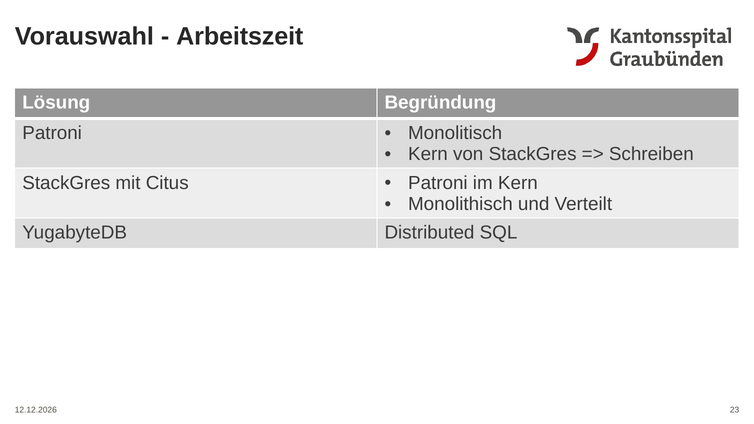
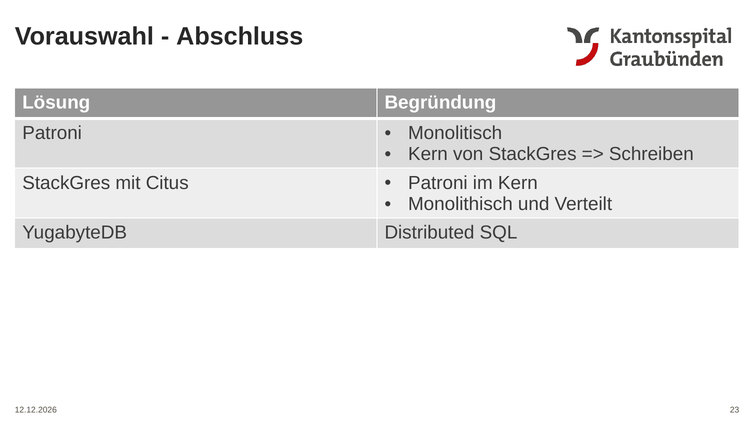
Arbeitszeit: Arbeitszeit -> Abschluss (240, 37)
